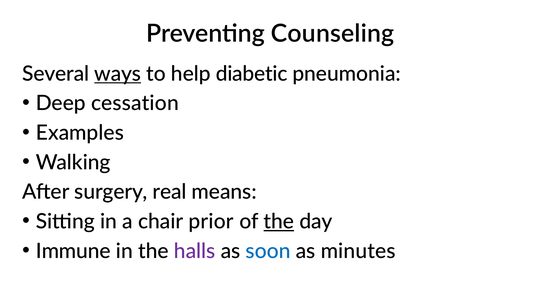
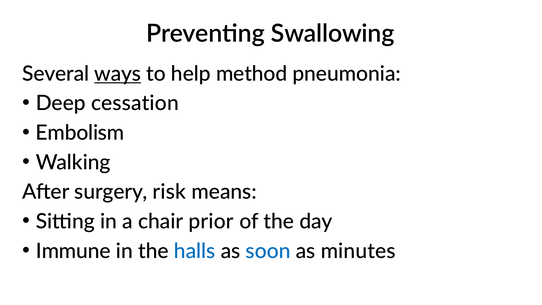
Counseling: Counseling -> Swallowing (333, 34)
diabetic: diabetic -> method (252, 74)
Examples: Examples -> Embolism (80, 133)
real: real -> risk (169, 192)
the underline: present -> none (279, 221)
halls colour: purple -> blue (195, 251)
